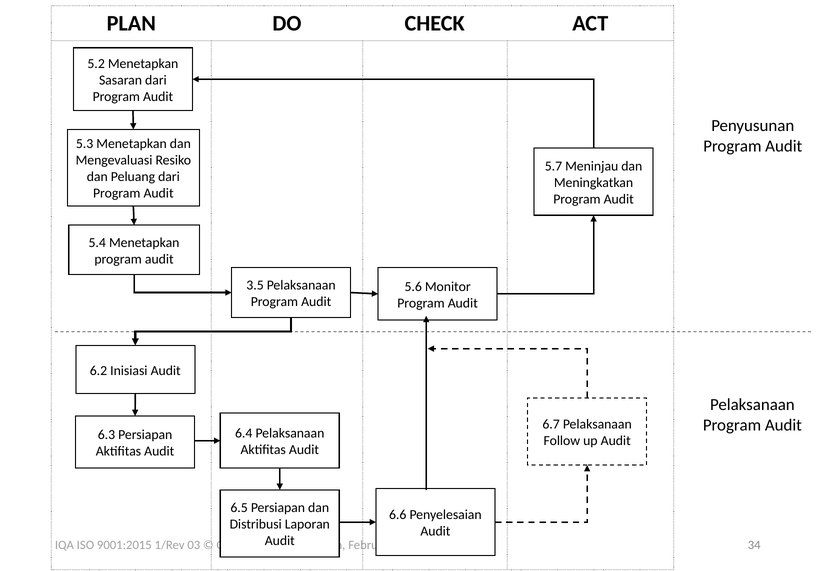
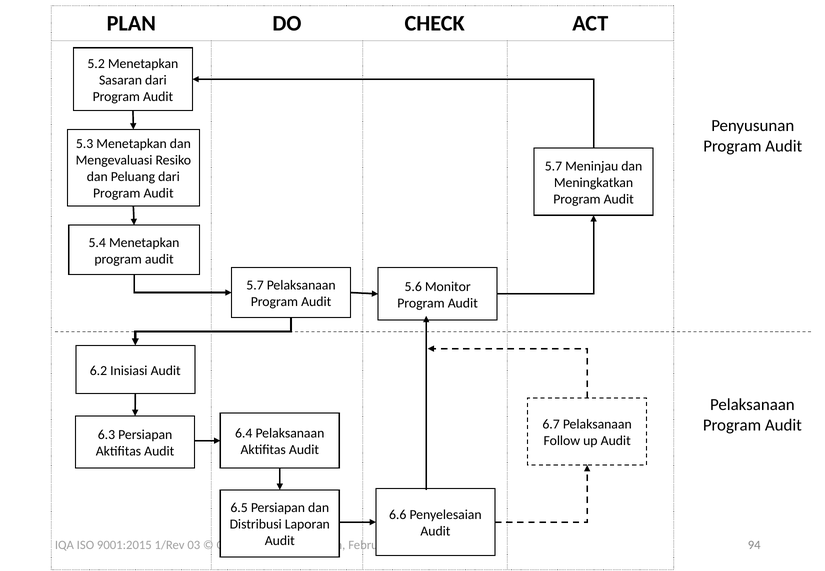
3.5: 3.5 -> 5.7 (255, 285)
34: 34 -> 94 (754, 545)
